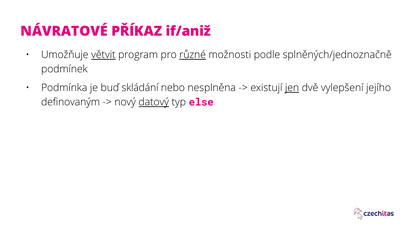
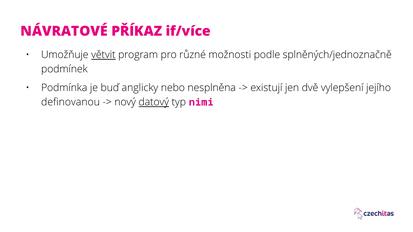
if/aniž: if/aniž -> if/více (188, 32)
různé underline: present -> none (193, 55)
skládání: skládání -> anglicky (140, 88)
jen underline: present -> none (292, 88)
definovaným: definovaným -> definovanou (70, 102)
else: else -> nimi (201, 102)
